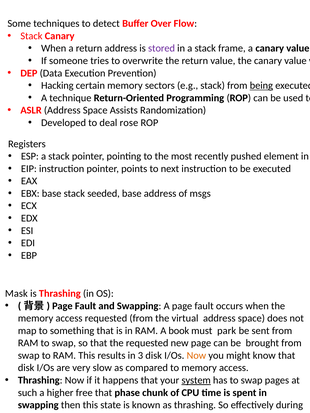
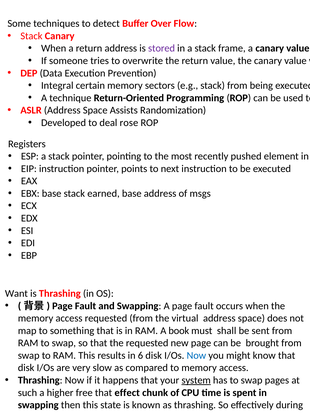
Hacking: Hacking -> Integral (57, 86)
being underline: present -> none (261, 86)
seeded: seeded -> earned (103, 194)
Mask: Mask -> Want (16, 294)
park: park -> shall (227, 331)
3: 3 -> 6 (140, 356)
Now colour: orange -> blue (196, 356)
phase: phase -> effect (127, 393)
